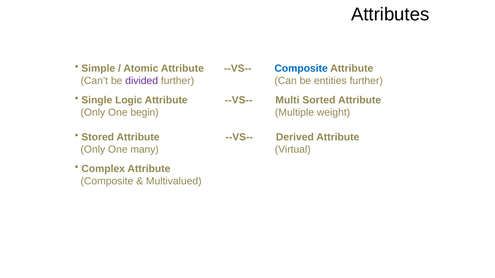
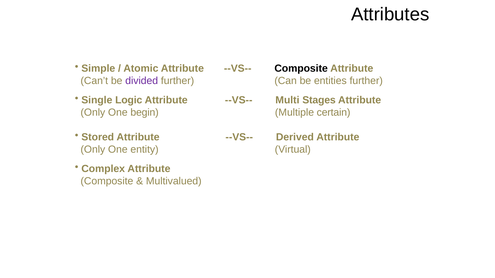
Composite colour: blue -> black (301, 69)
Sorted: Sorted -> Stages (319, 100)
weight: weight -> certain (334, 113)
many: many -> entity (145, 150)
